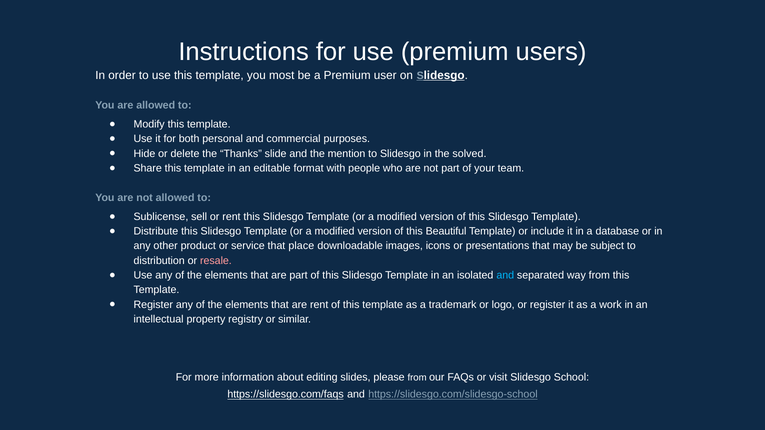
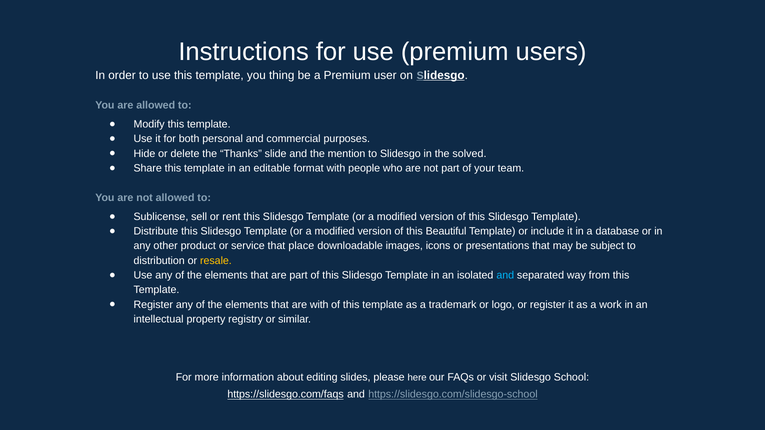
most: most -> thing (282, 75)
resale colour: pink -> yellow (216, 261)
are rent: rent -> with (319, 305)
please from: from -> here (417, 378)
